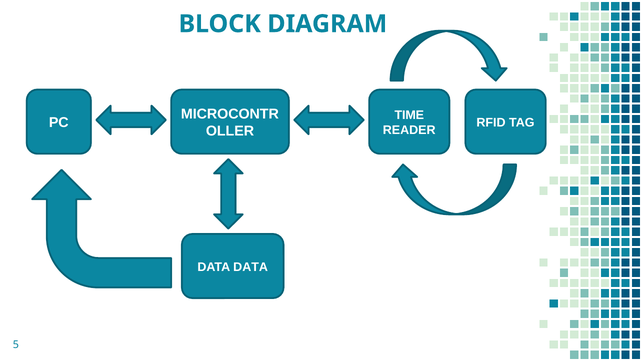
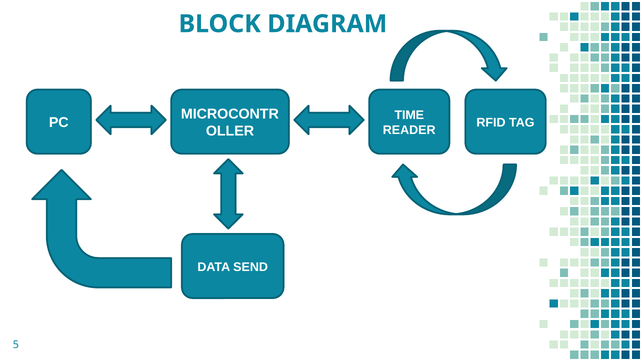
DATA DATA: DATA -> SEND (251, 267)
